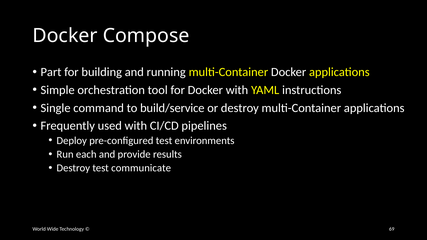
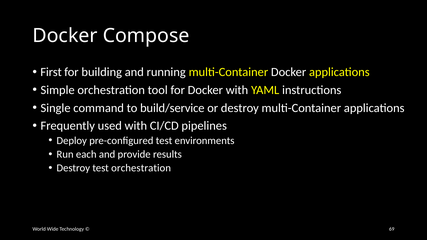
Part: Part -> First (51, 72)
test communicate: communicate -> orchestration (141, 168)
